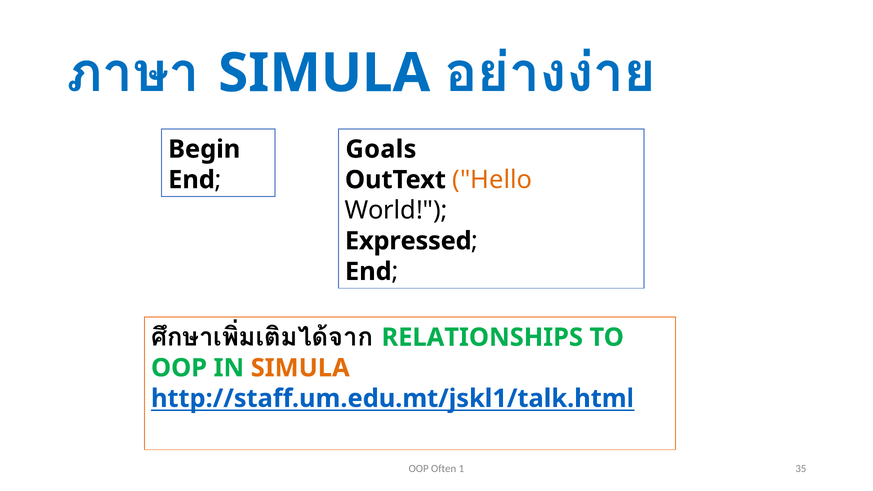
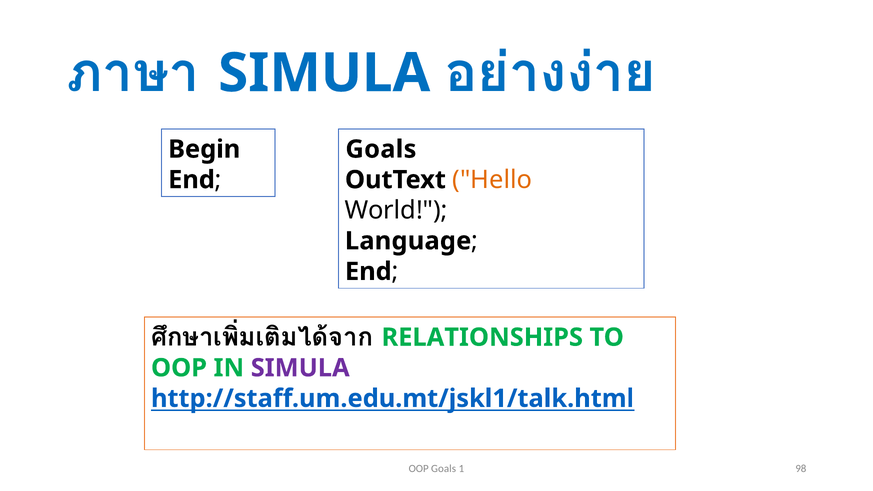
Expressed: Expressed -> Language (408, 241)
SIMULA colour: orange -> purple (300, 368)
OOP Often: Often -> Goals (444, 469)
35: 35 -> 98 (801, 469)
